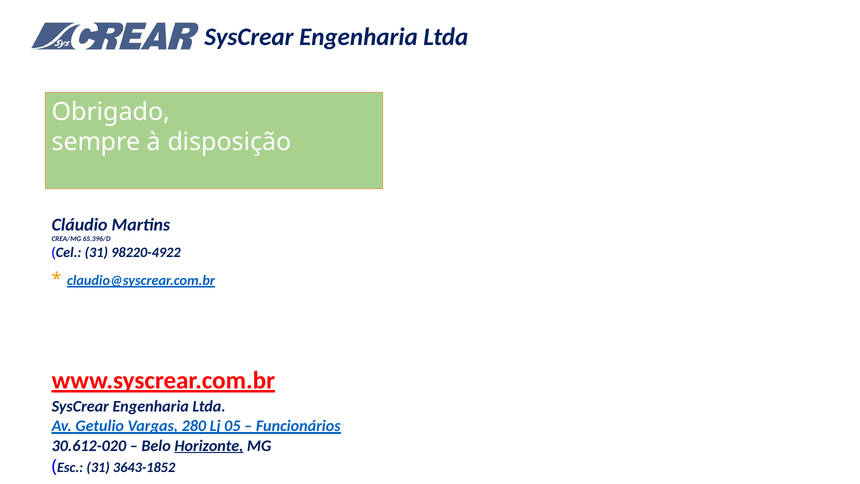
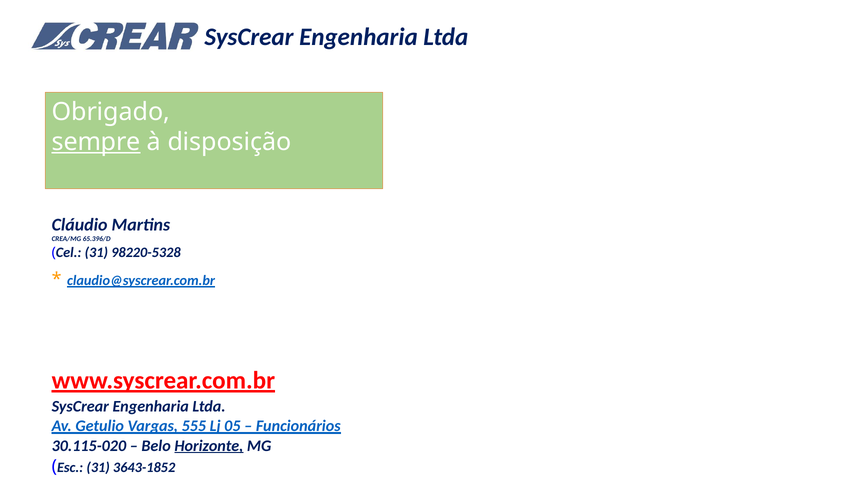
sempre underline: none -> present (96, 142)
98220-4922: 98220-4922 -> 98220-5328 (146, 252)
280: 280 -> 555 (194, 426)
30.612-020: 30.612-020 -> 30.115-020 (89, 445)
